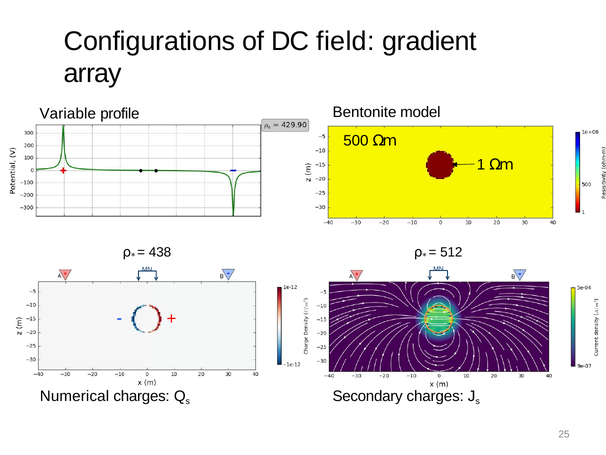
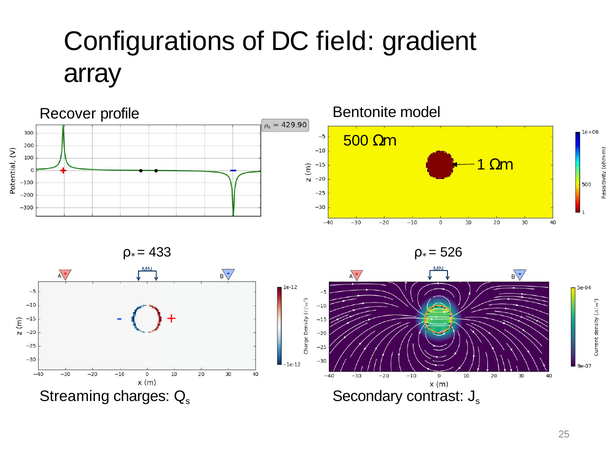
Variable: Variable -> Recover (68, 114)
438: 438 -> 433 (160, 252)
512: 512 -> 526 (451, 252)
Numerical: Numerical -> Streaming (74, 396)
Secondary charges: charges -> contrast (435, 396)
